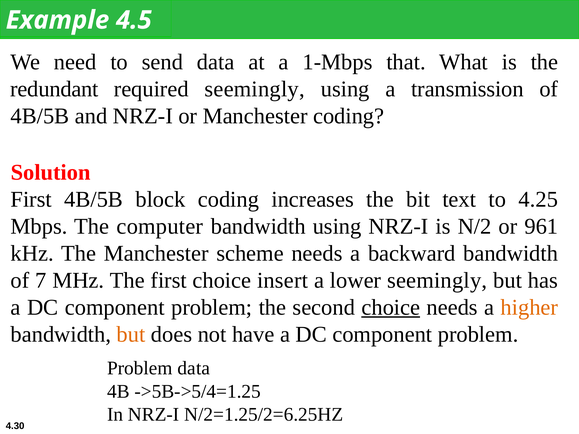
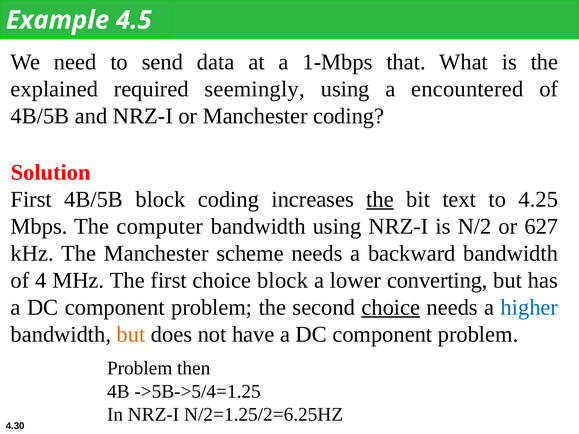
redundant: redundant -> explained (54, 89)
transmission: transmission -> encountered (467, 89)
the underline: none -> present (380, 199)
961: 961 -> 627 (541, 226)
7: 7 -> 4 (41, 280)
choice insert: insert -> block (283, 280)
lower seemingly: seemingly -> converting (437, 280)
higher colour: orange -> blue (529, 308)
Problem data: data -> then (194, 368)
